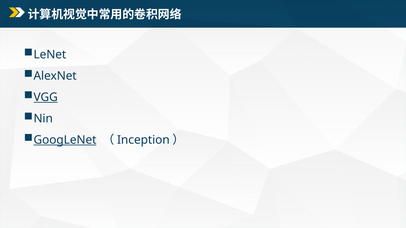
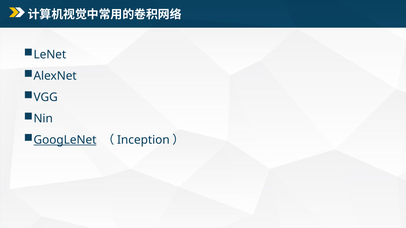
VGG underline: present -> none (46, 97)
